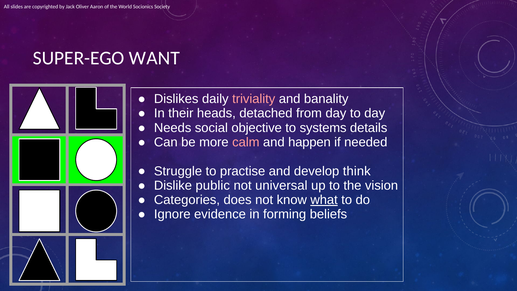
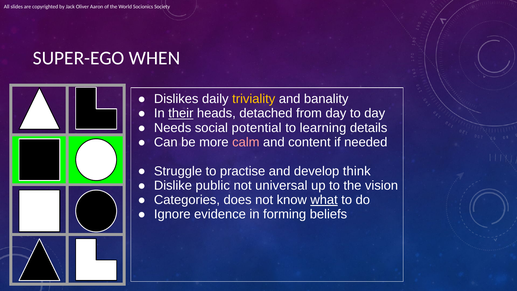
WANT: WANT -> WHEN (155, 58)
triviality colour: pink -> yellow (254, 99)
their underline: none -> present (181, 113)
objective: objective -> potential (257, 128)
systems: systems -> learning (323, 128)
happen: happen -> content (309, 142)
